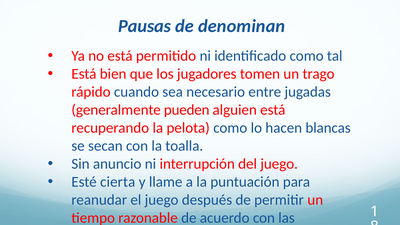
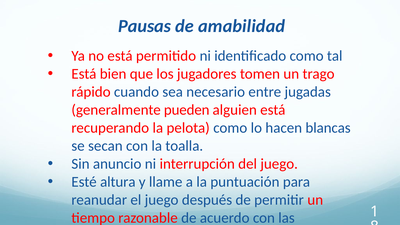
denominan: denominan -> amabilidad (242, 26)
cierta: cierta -> altura (118, 182)
